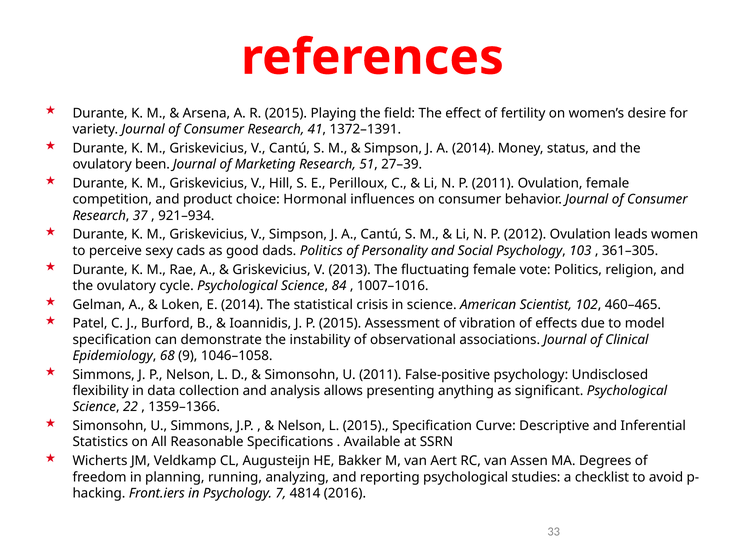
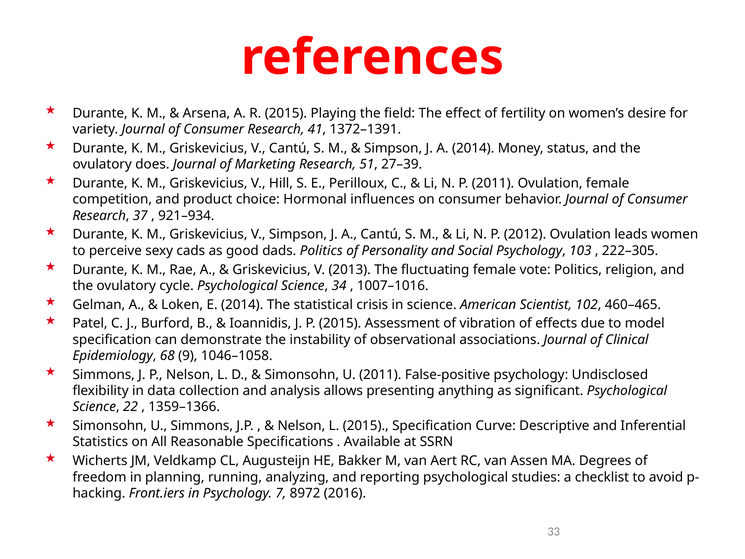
been: been -> does (152, 164)
361–305: 361–305 -> 222–305 (630, 251)
84: 84 -> 34 (339, 286)
4814: 4814 -> 8972 (305, 493)
